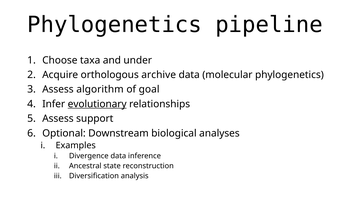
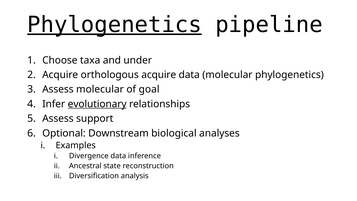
Phylogenetics underline: none -> present (115, 25)
orthologous archive: archive -> acquire (159, 75)
Assess algorithm: algorithm -> molecular (100, 89)
